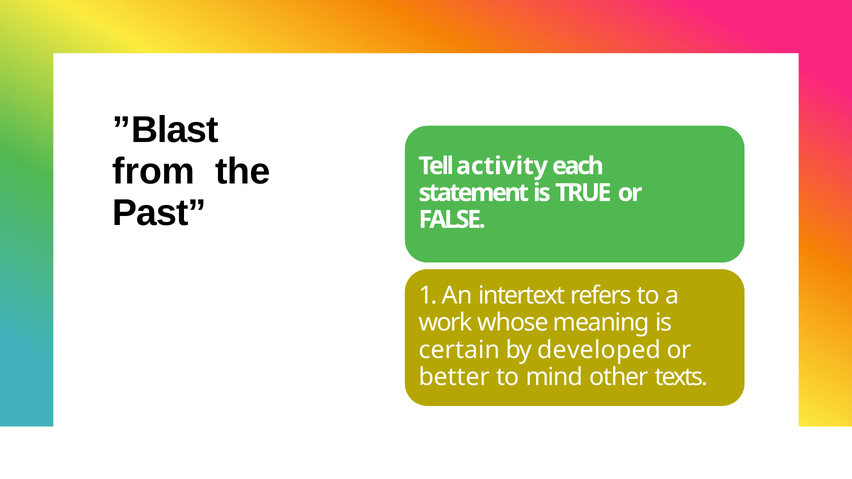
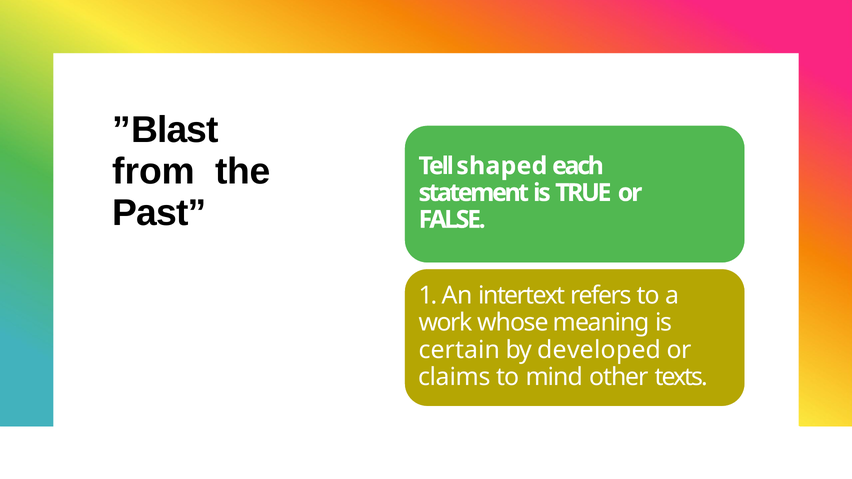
activity: activity -> shaped (502, 166)
better: better -> claims (454, 377)
